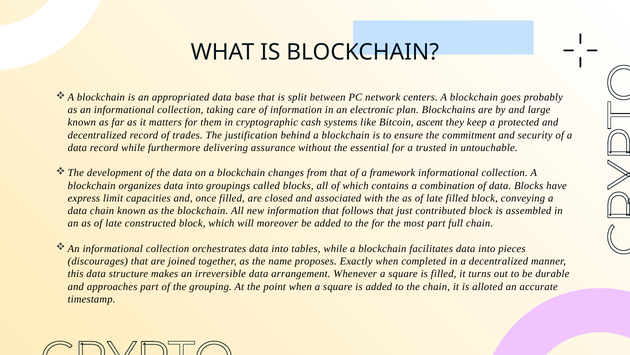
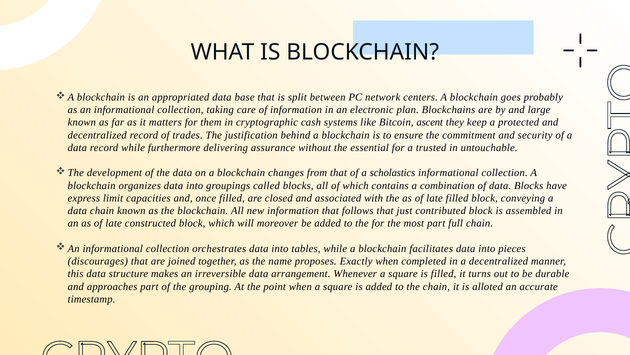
framework: framework -> scholastics (393, 173)
